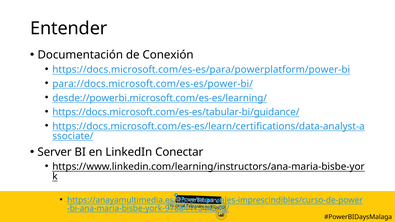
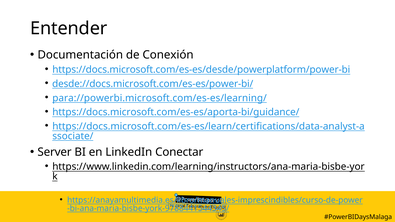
https://docs.microsoft.com/es-es/para/powerplatform/power-bi: https://docs.microsoft.com/es-es/para/powerplatform/power-bi -> https://docs.microsoft.com/es-es/desde/powerplatform/power-bi (201, 70)
para://docs.microsoft.com/es-es/power-bi/: para://docs.microsoft.com/es-es/power-bi/ -> desde://docs.microsoft.com/es-es/power-bi/ (153, 84)
desde://powerbi.microsoft.com/es-es/learning/: desde://powerbi.microsoft.com/es-es/learning/ -> para://powerbi.microsoft.com/es-es/learning/ (160, 98)
https://docs.microsoft.com/es-es/tabular-bi/guidance/: https://docs.microsoft.com/es-es/tabular-bi/guidance/ -> https://docs.microsoft.com/es-es/aporta-bi/guidance/ (176, 112)
